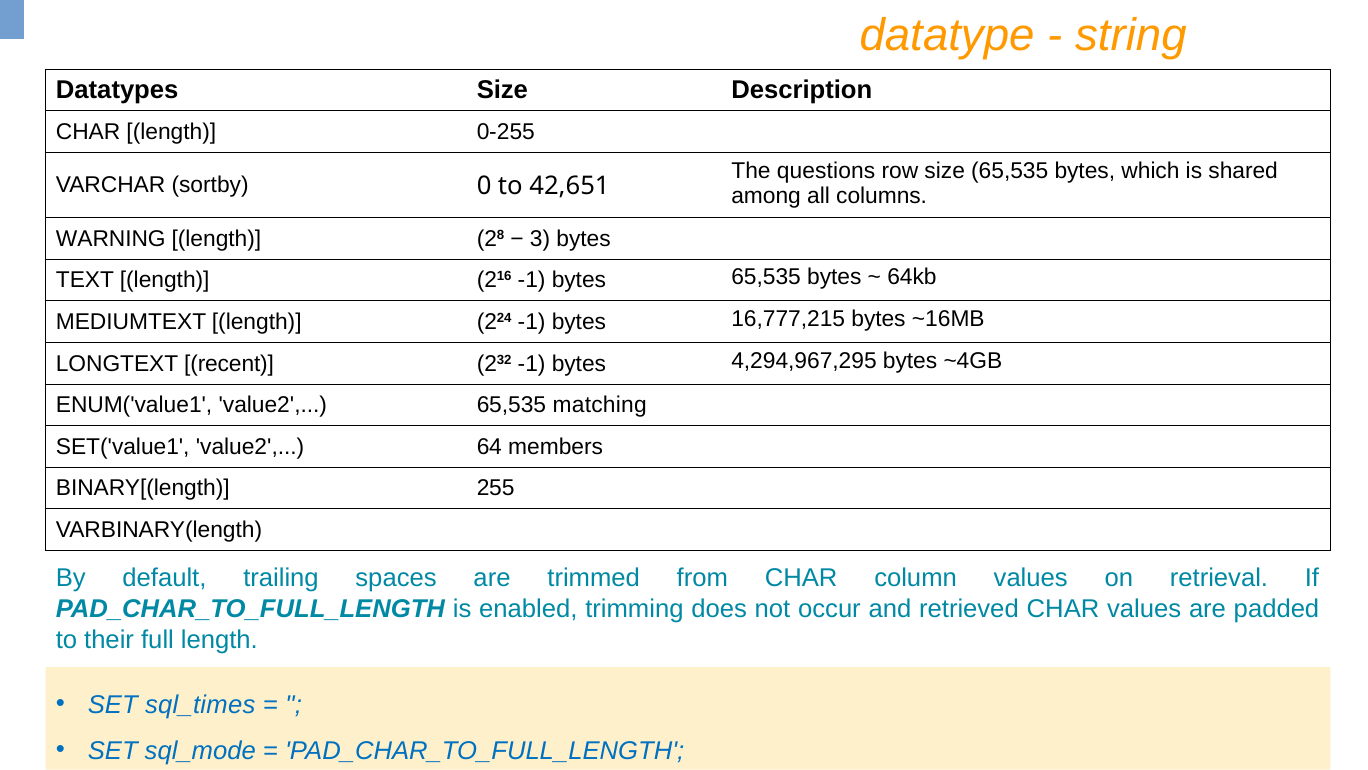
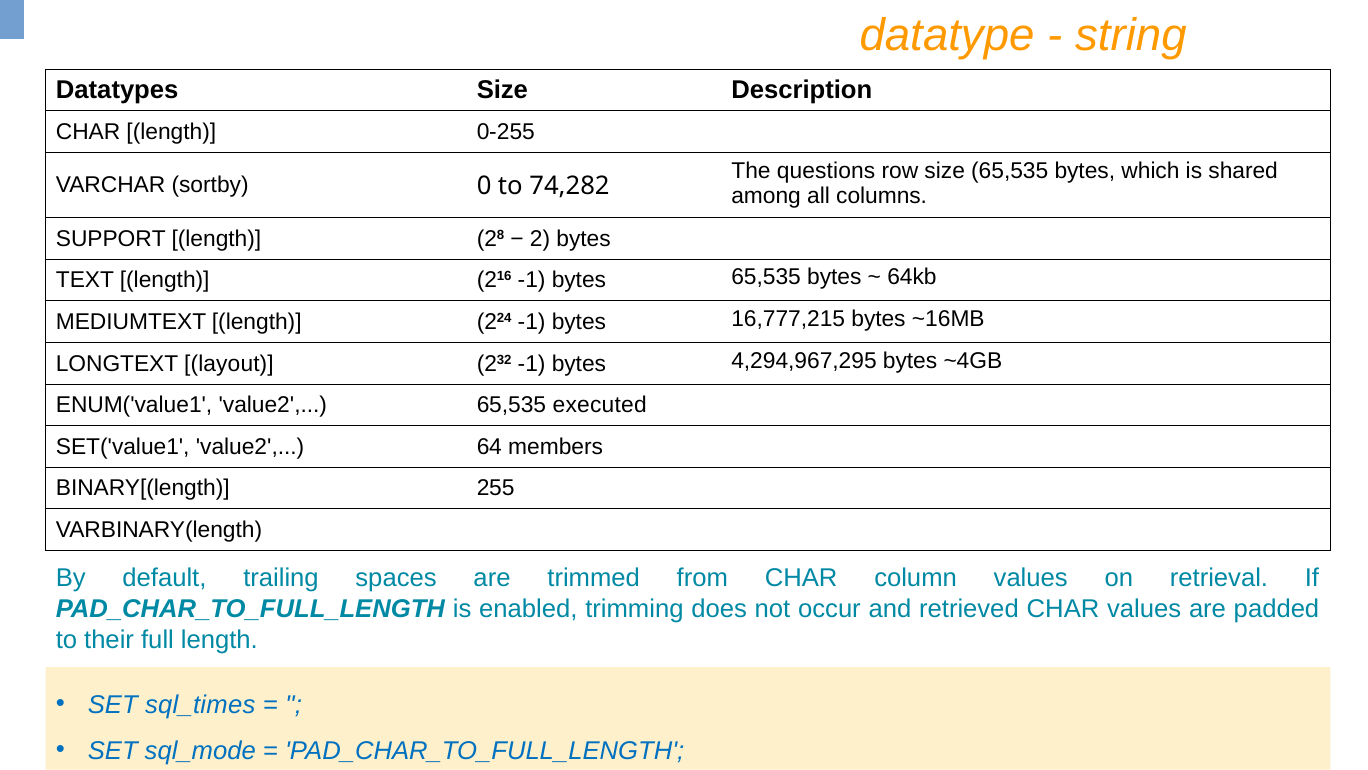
42,651: 42,651 -> 74,282 (570, 186)
WARNING: WARNING -> SUPPORT (111, 238)
3: 3 -> 2 (540, 238)
recent: recent -> layout (229, 363)
matching: matching -> executed (600, 405)
